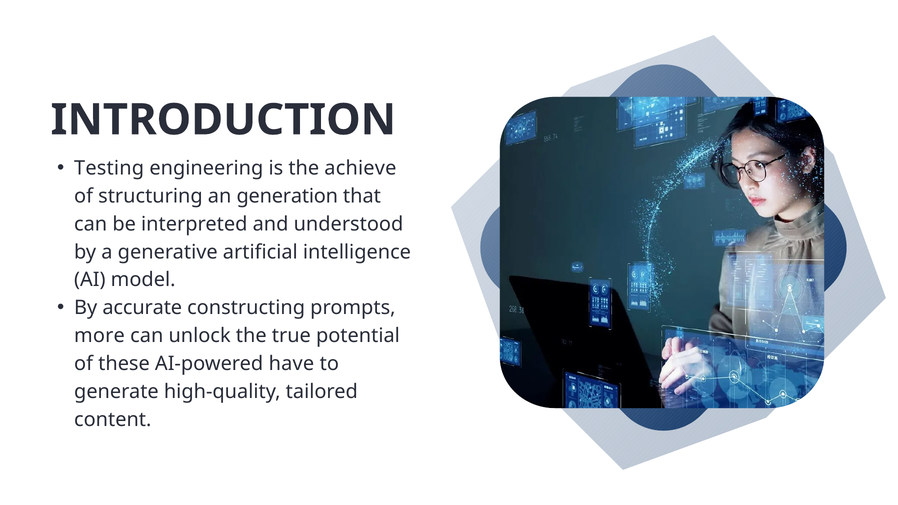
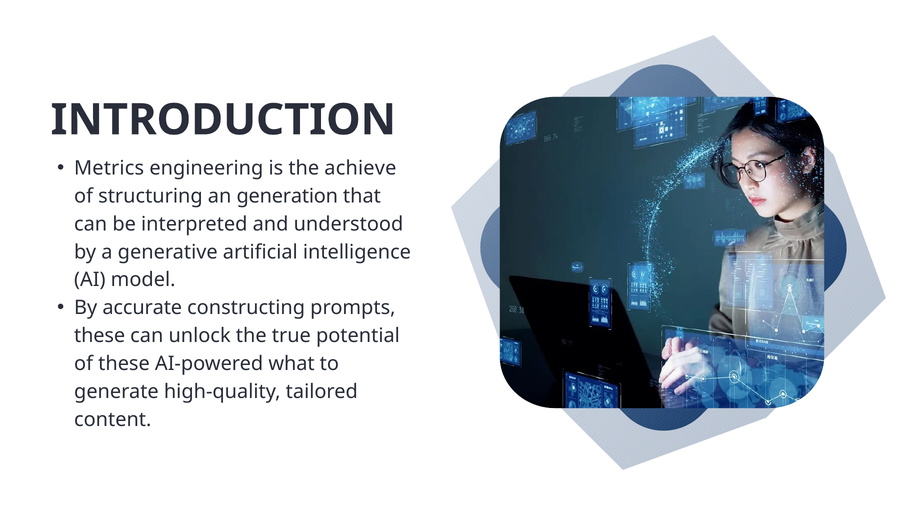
Testing: Testing -> Metrics (109, 168)
more: more -> these (100, 336)
have: have -> what (292, 364)
